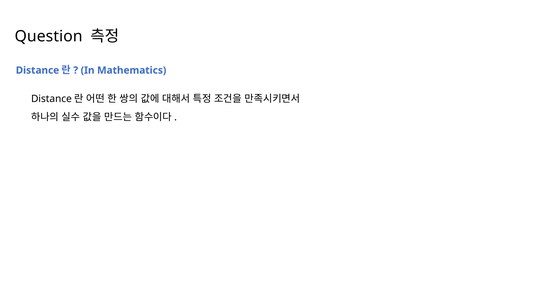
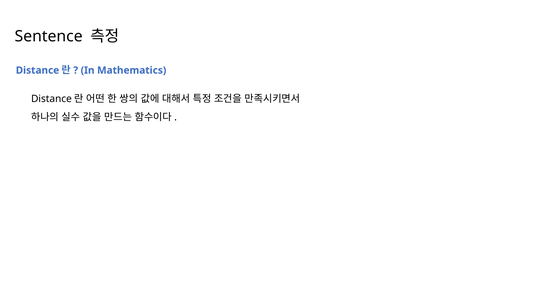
Question: Question -> Sentence (49, 36)
